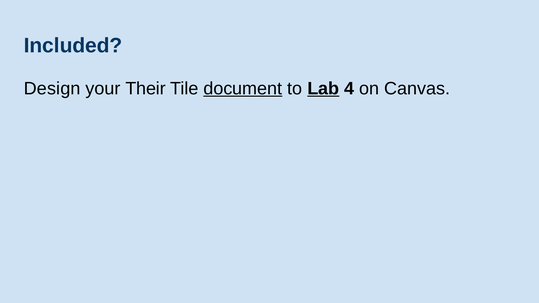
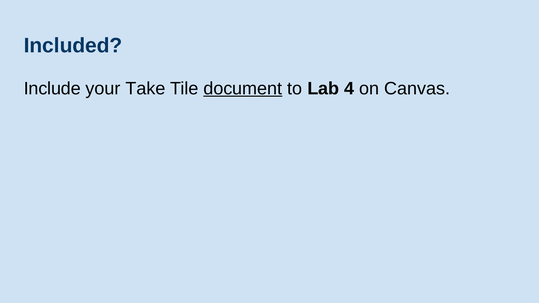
Design: Design -> Include (52, 89)
Their: Their -> Take (145, 89)
Lab underline: present -> none (323, 89)
